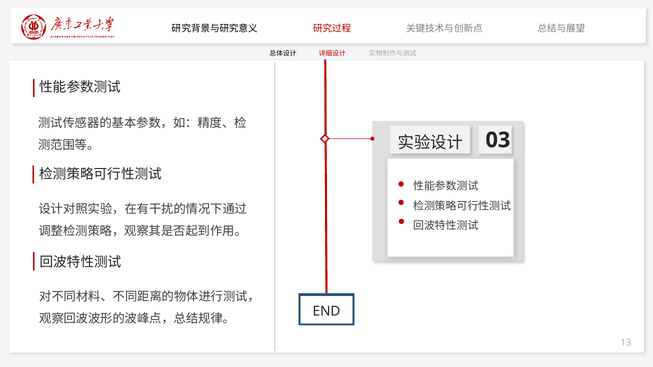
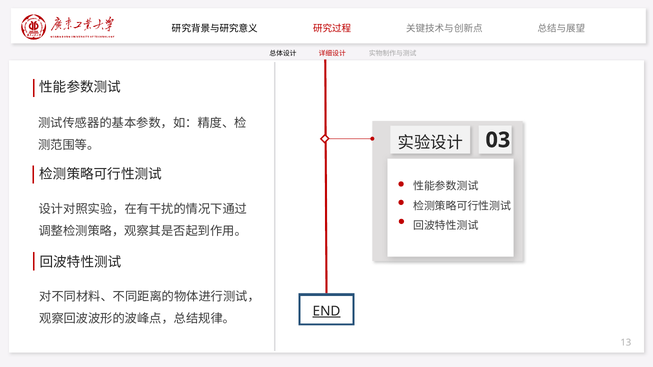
END underline: none -> present (327, 311)
